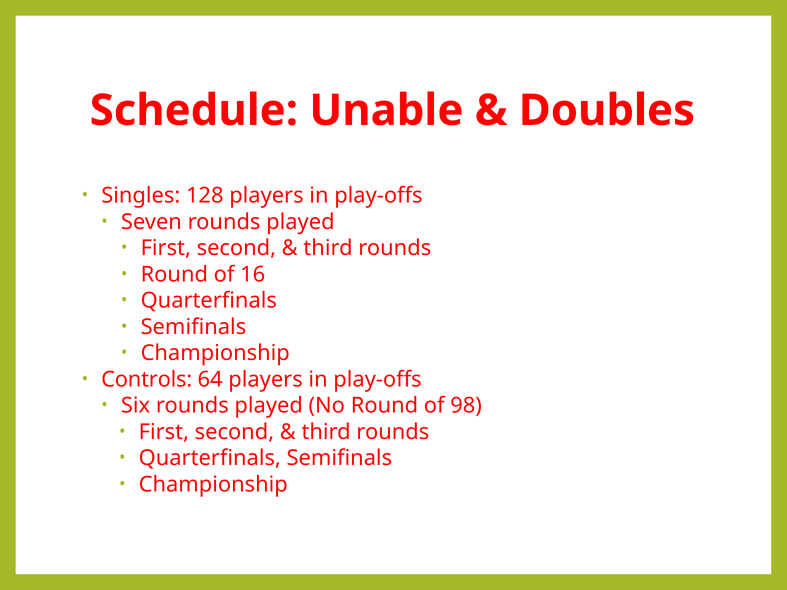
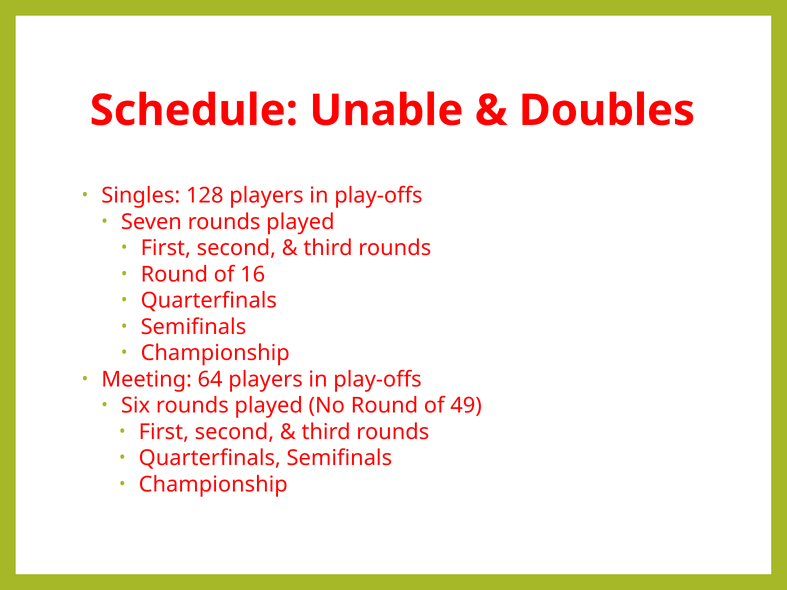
Controls: Controls -> Meeting (147, 380)
98: 98 -> 49 (466, 406)
